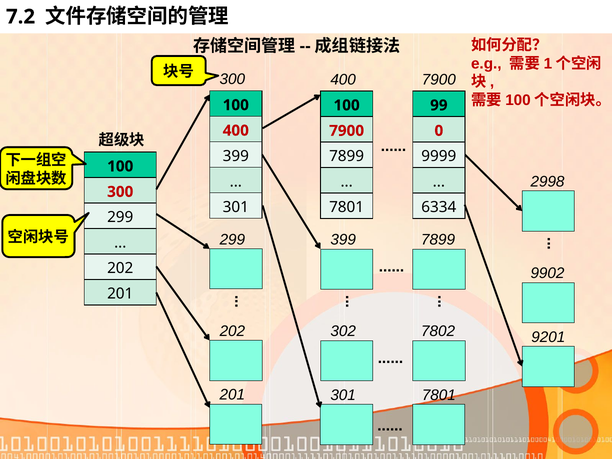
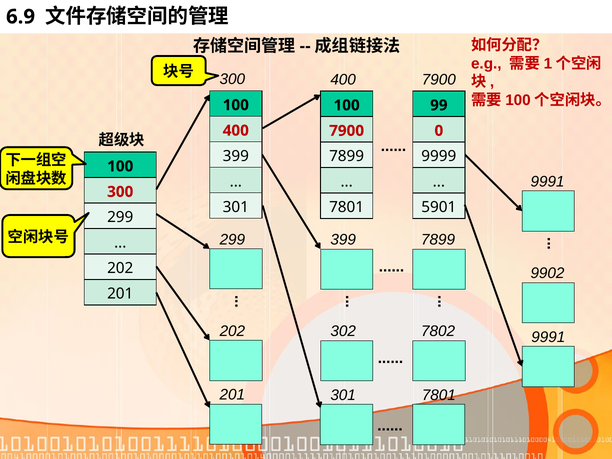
7.2: 7.2 -> 6.9 (21, 17)
2998: 2998 -> 9991 (548, 182)
6334: 6334 -> 5901 (439, 207)
9201: 9201 -> 9991 (548, 337)
